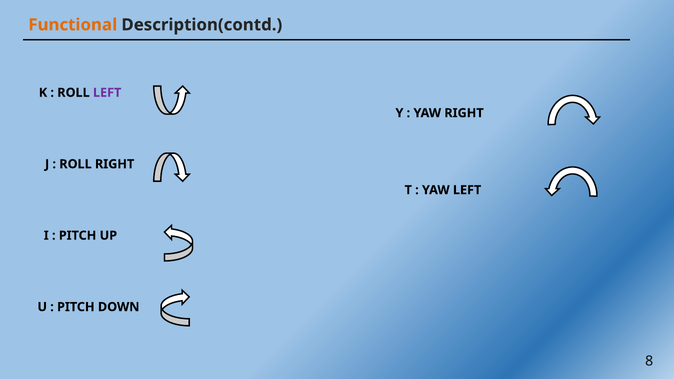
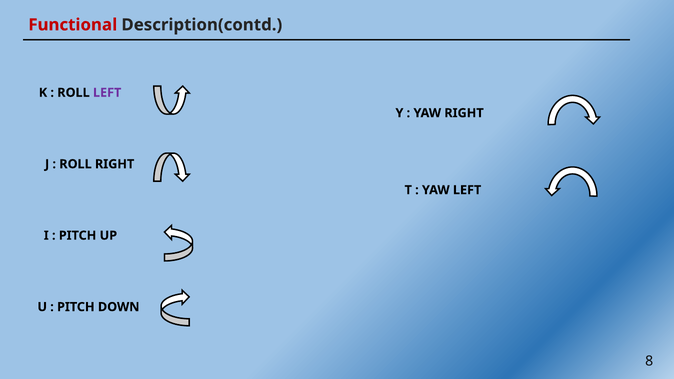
Functional colour: orange -> red (73, 25)
